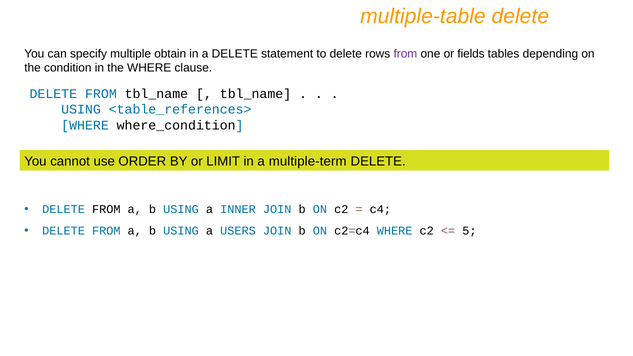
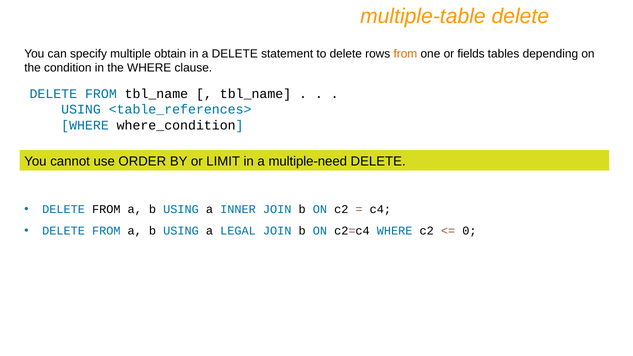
from colour: purple -> orange (405, 54)
multiple-term: multiple-term -> multiple-need (308, 161)
USERS: USERS -> LEGAL (238, 231)
5: 5 -> 0 (469, 231)
